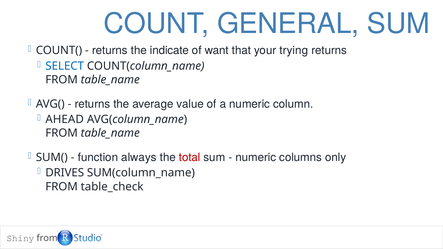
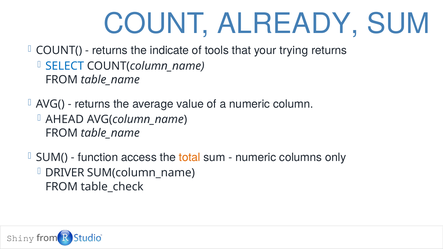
GENERAL: GENERAL -> ALREADY (288, 24)
want: want -> tools (217, 51)
always: always -> access (139, 158)
total colour: red -> orange (190, 158)
DRIVES: DRIVES -> DRIVER (65, 173)
